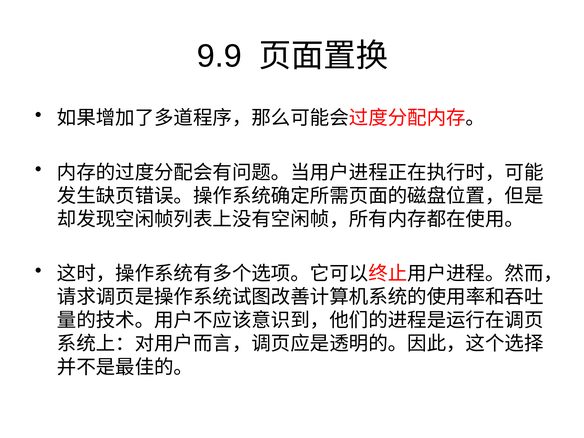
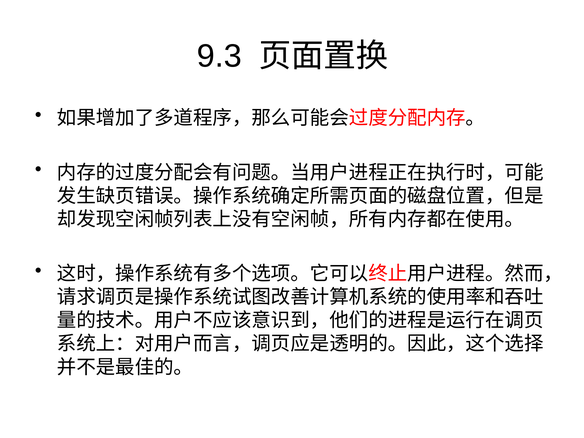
9.9: 9.9 -> 9.3 (219, 56)
